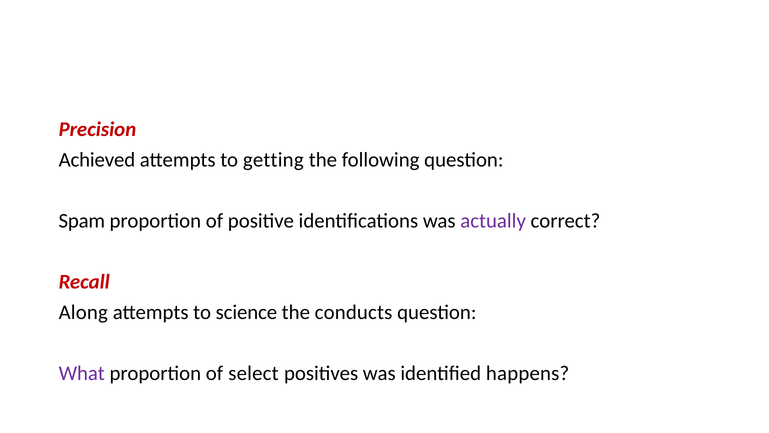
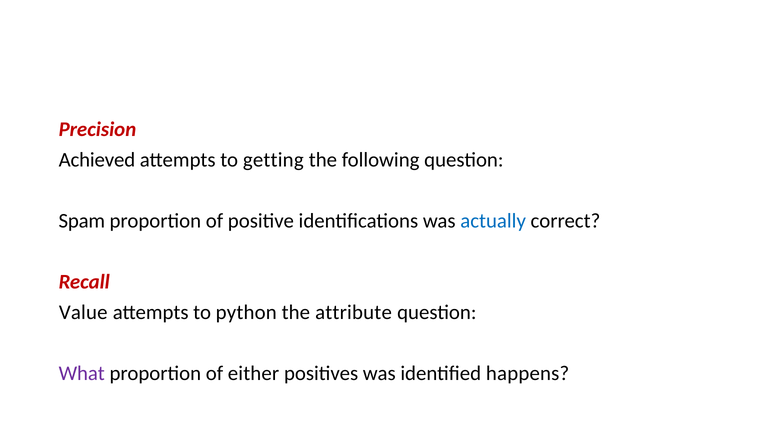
actually colour: purple -> blue (493, 221)
Along: Along -> Value (83, 312)
science: science -> python (246, 312)
conducts: conducts -> attribute (353, 312)
select: select -> either (254, 373)
